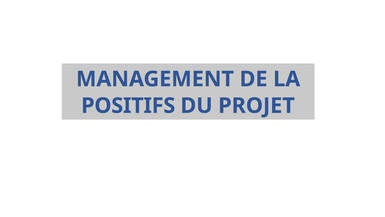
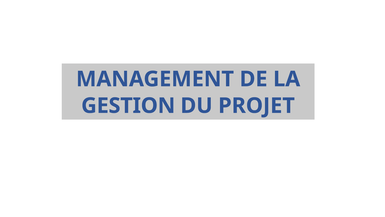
POSITIFS: POSITIFS -> GESTION (128, 106)
